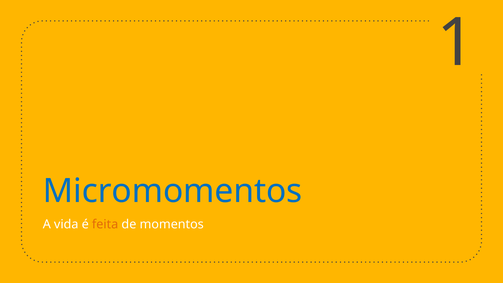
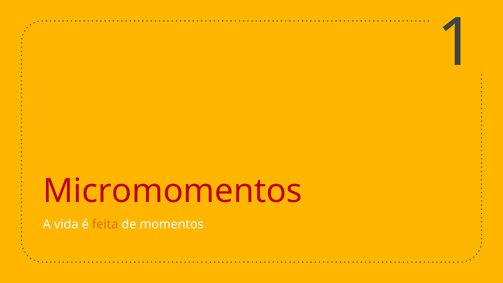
Micromomentos colour: blue -> red (173, 191)
